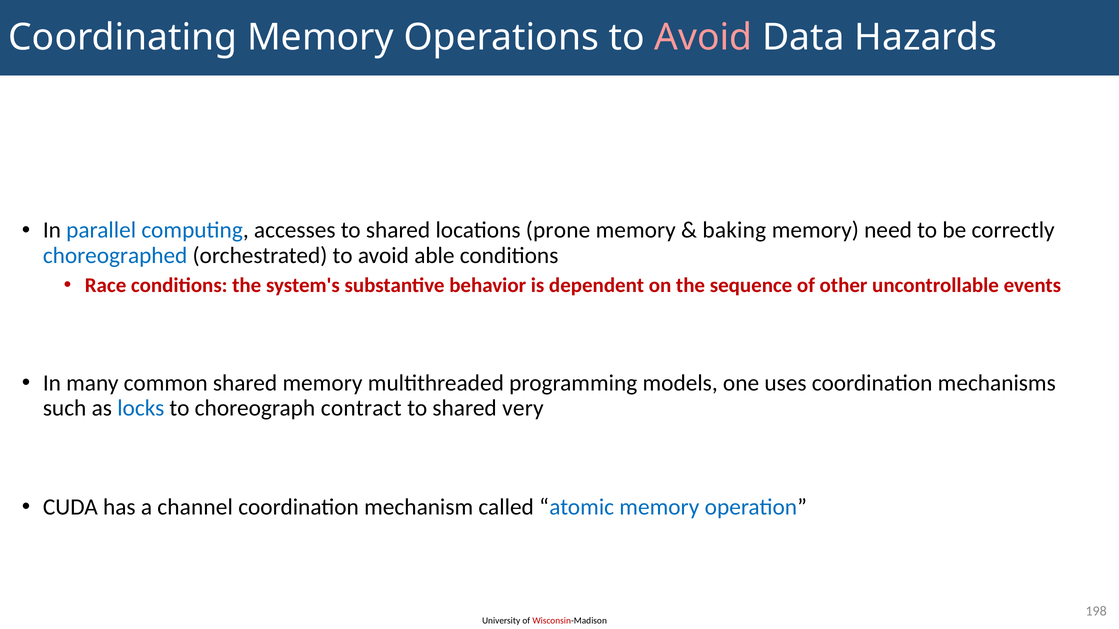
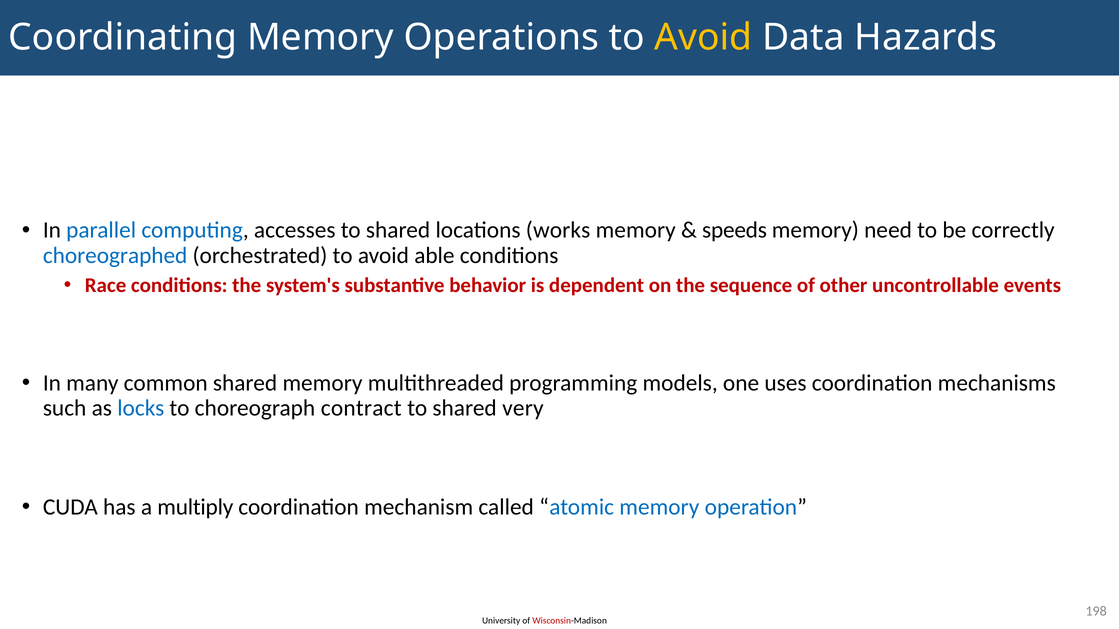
Avoid colour: pink -> yellow (703, 38)
prone: prone -> works (558, 230)
baking: baking -> speeds (734, 230)
channel: channel -> multiply (195, 507)
